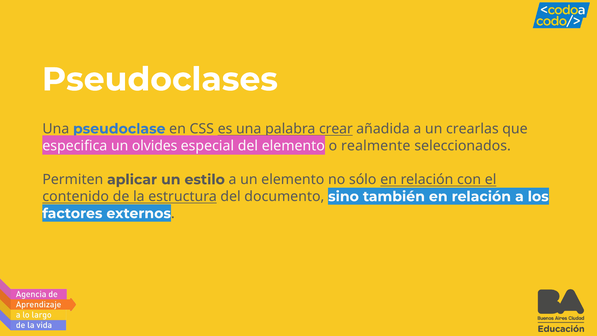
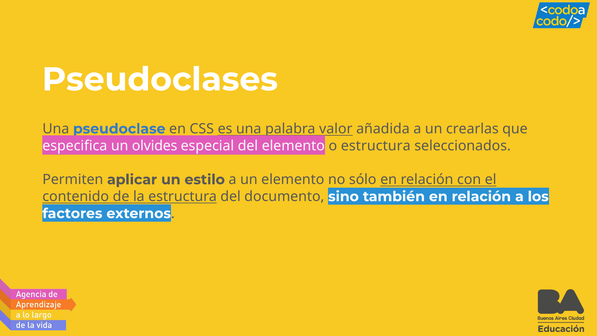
crear: crear -> valor (336, 129)
o realmente: realmente -> estructura (376, 146)
